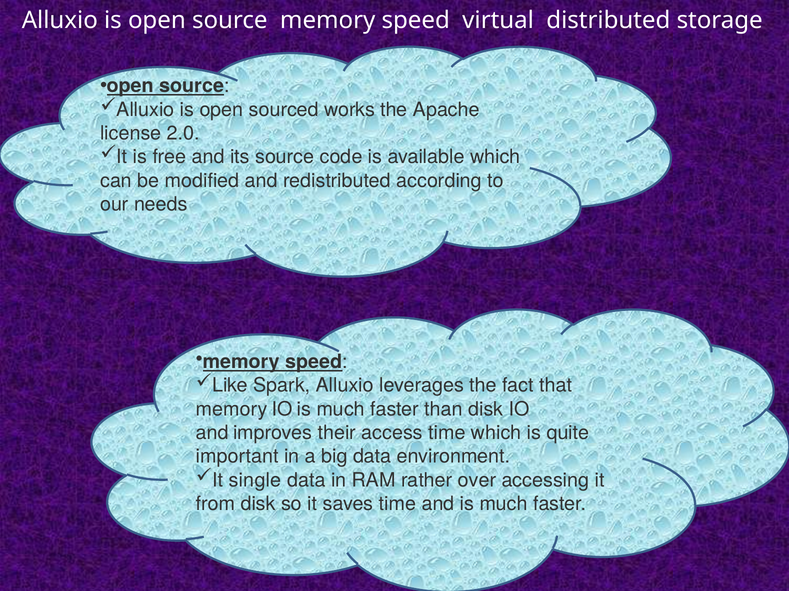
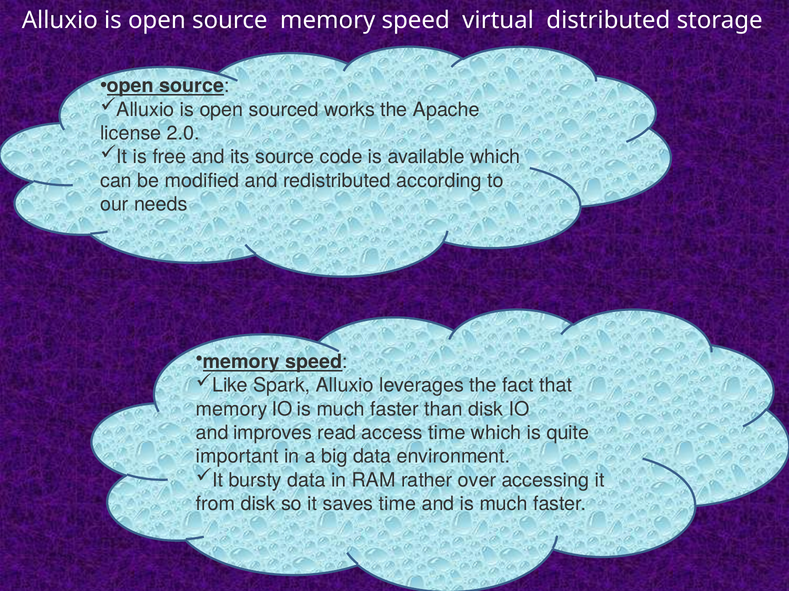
their: their -> read (337, 433)
single: single -> bursty (255, 481)
